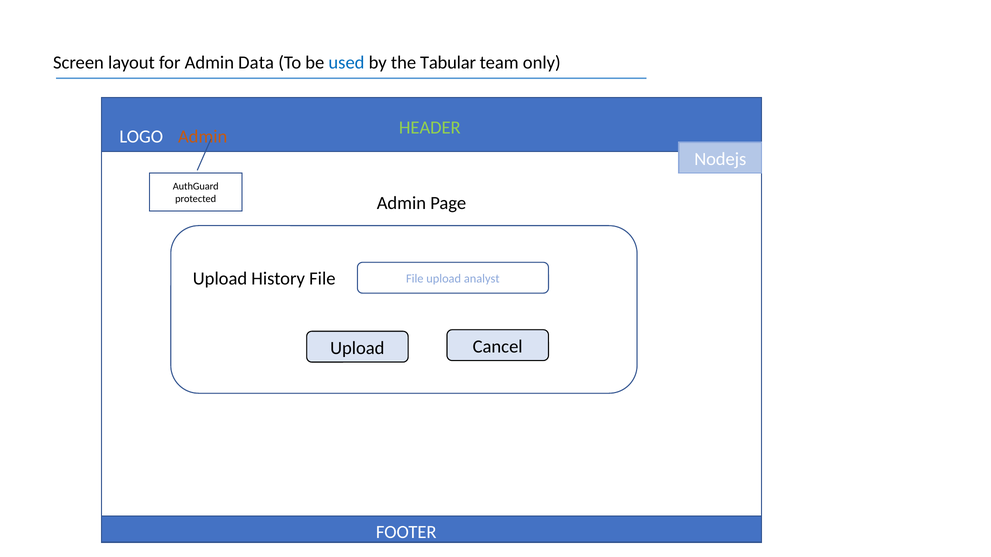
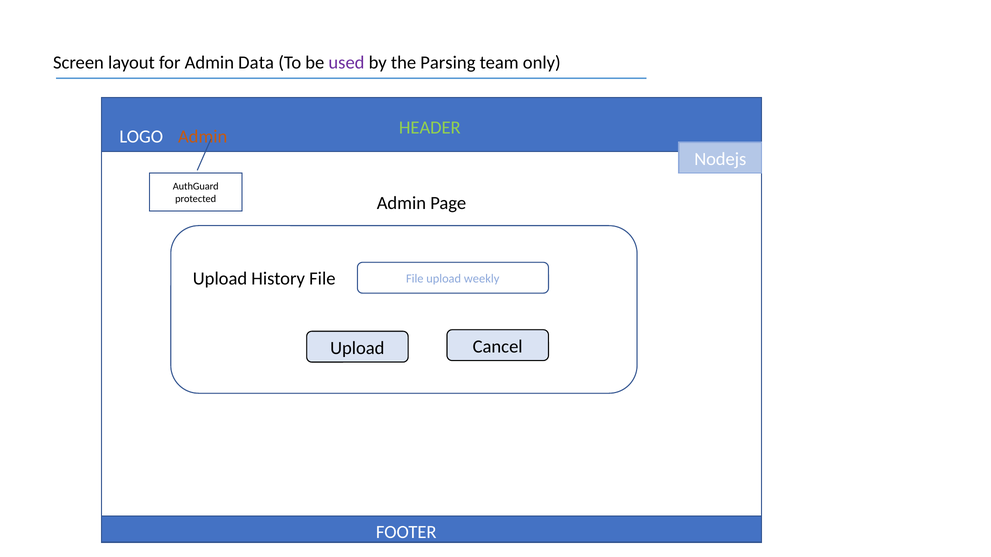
used colour: blue -> purple (346, 63)
Tabular: Tabular -> Parsing (448, 63)
analyst: analyst -> weekly (482, 279)
